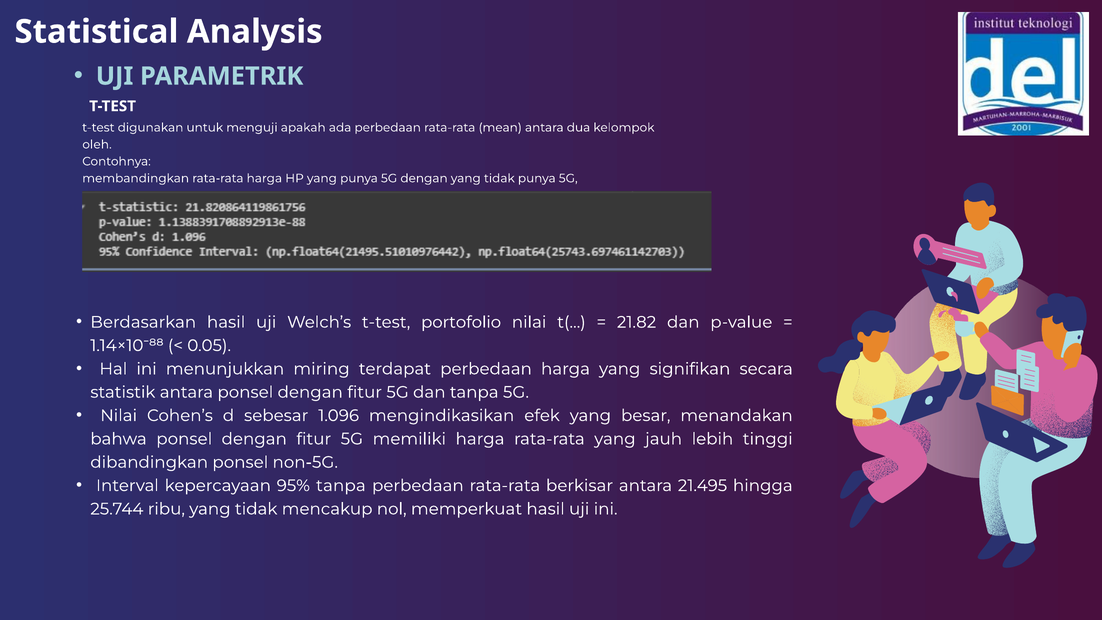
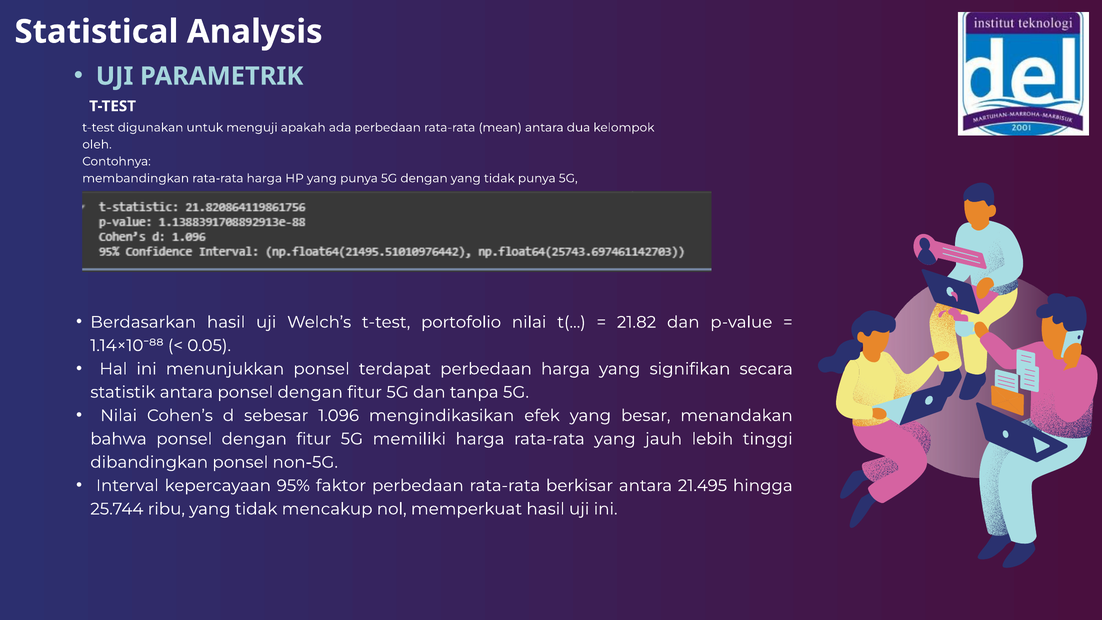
menunjukkan miring: miring -> ponsel (322, 369)
95% tanpa: tanpa -> faktor (341, 486)
